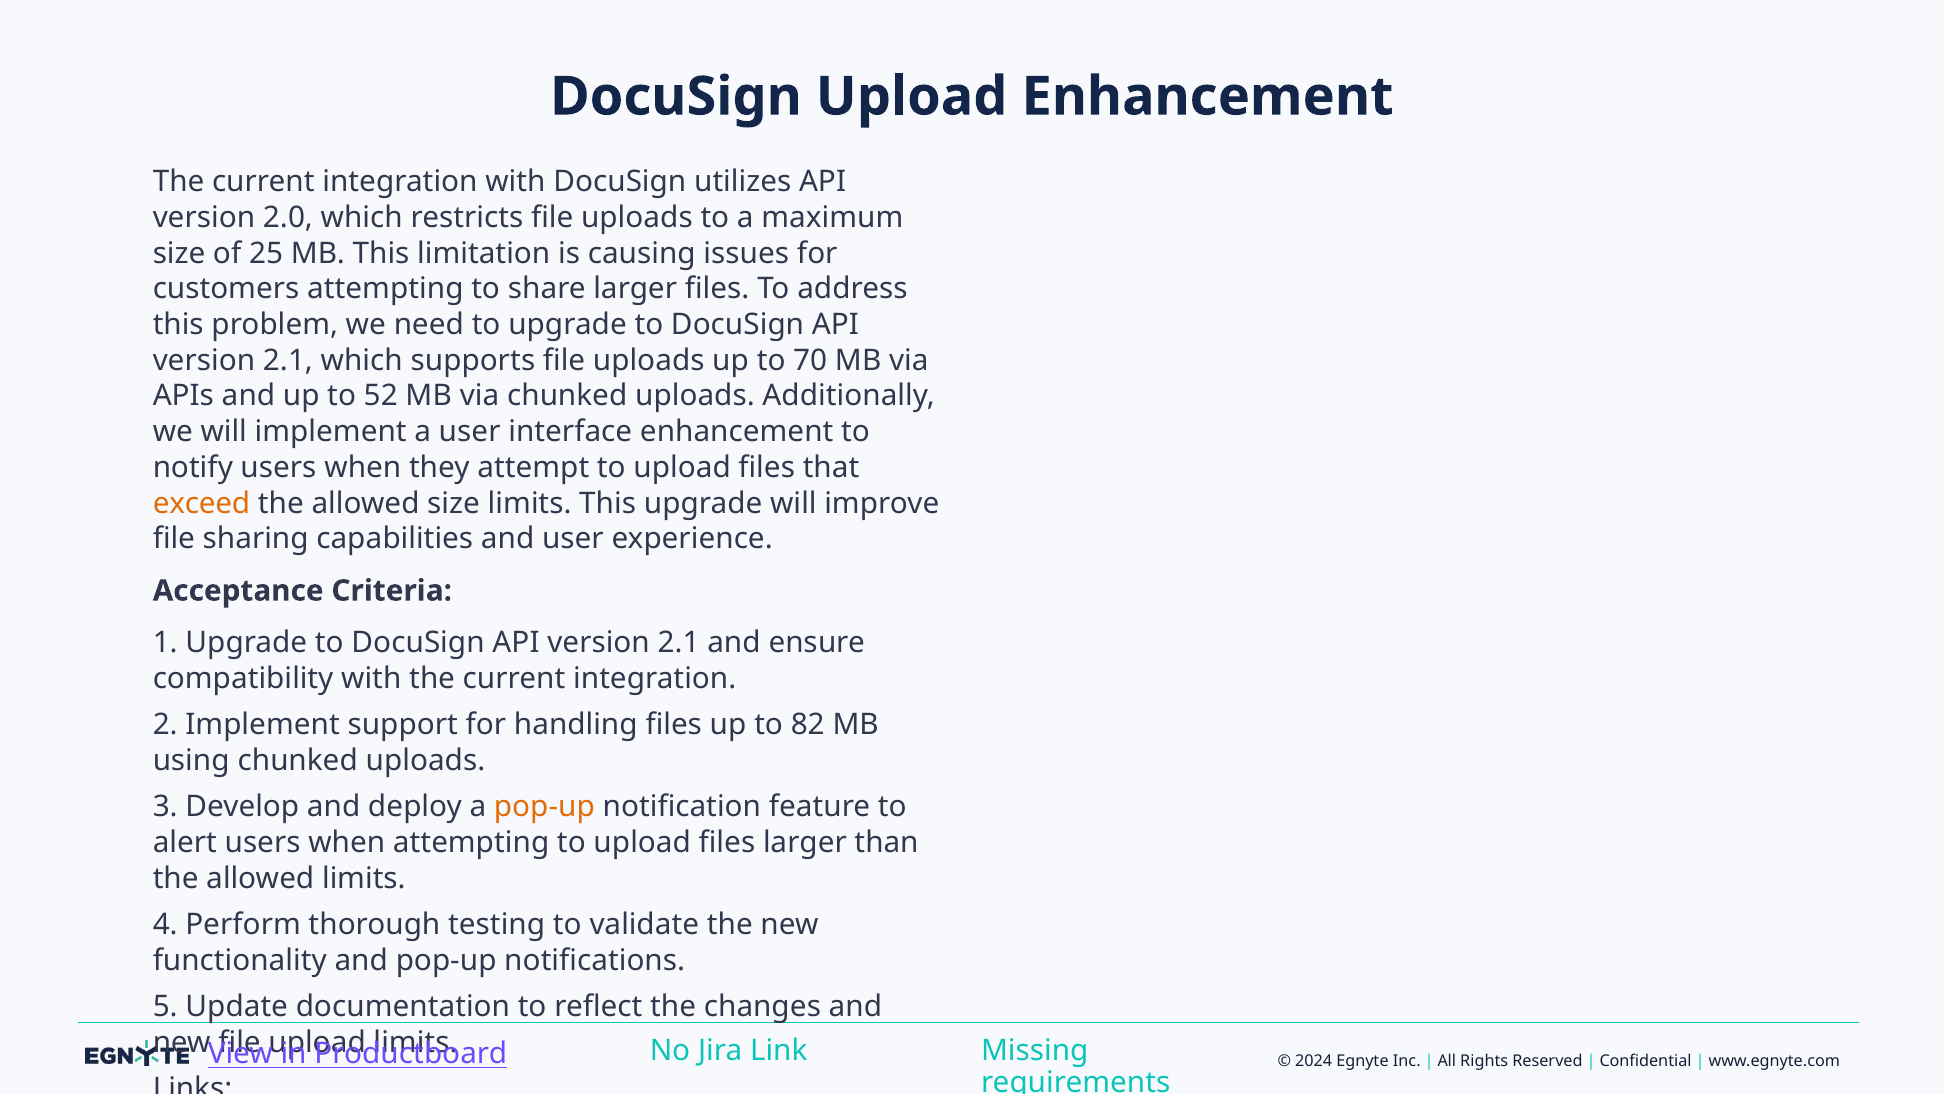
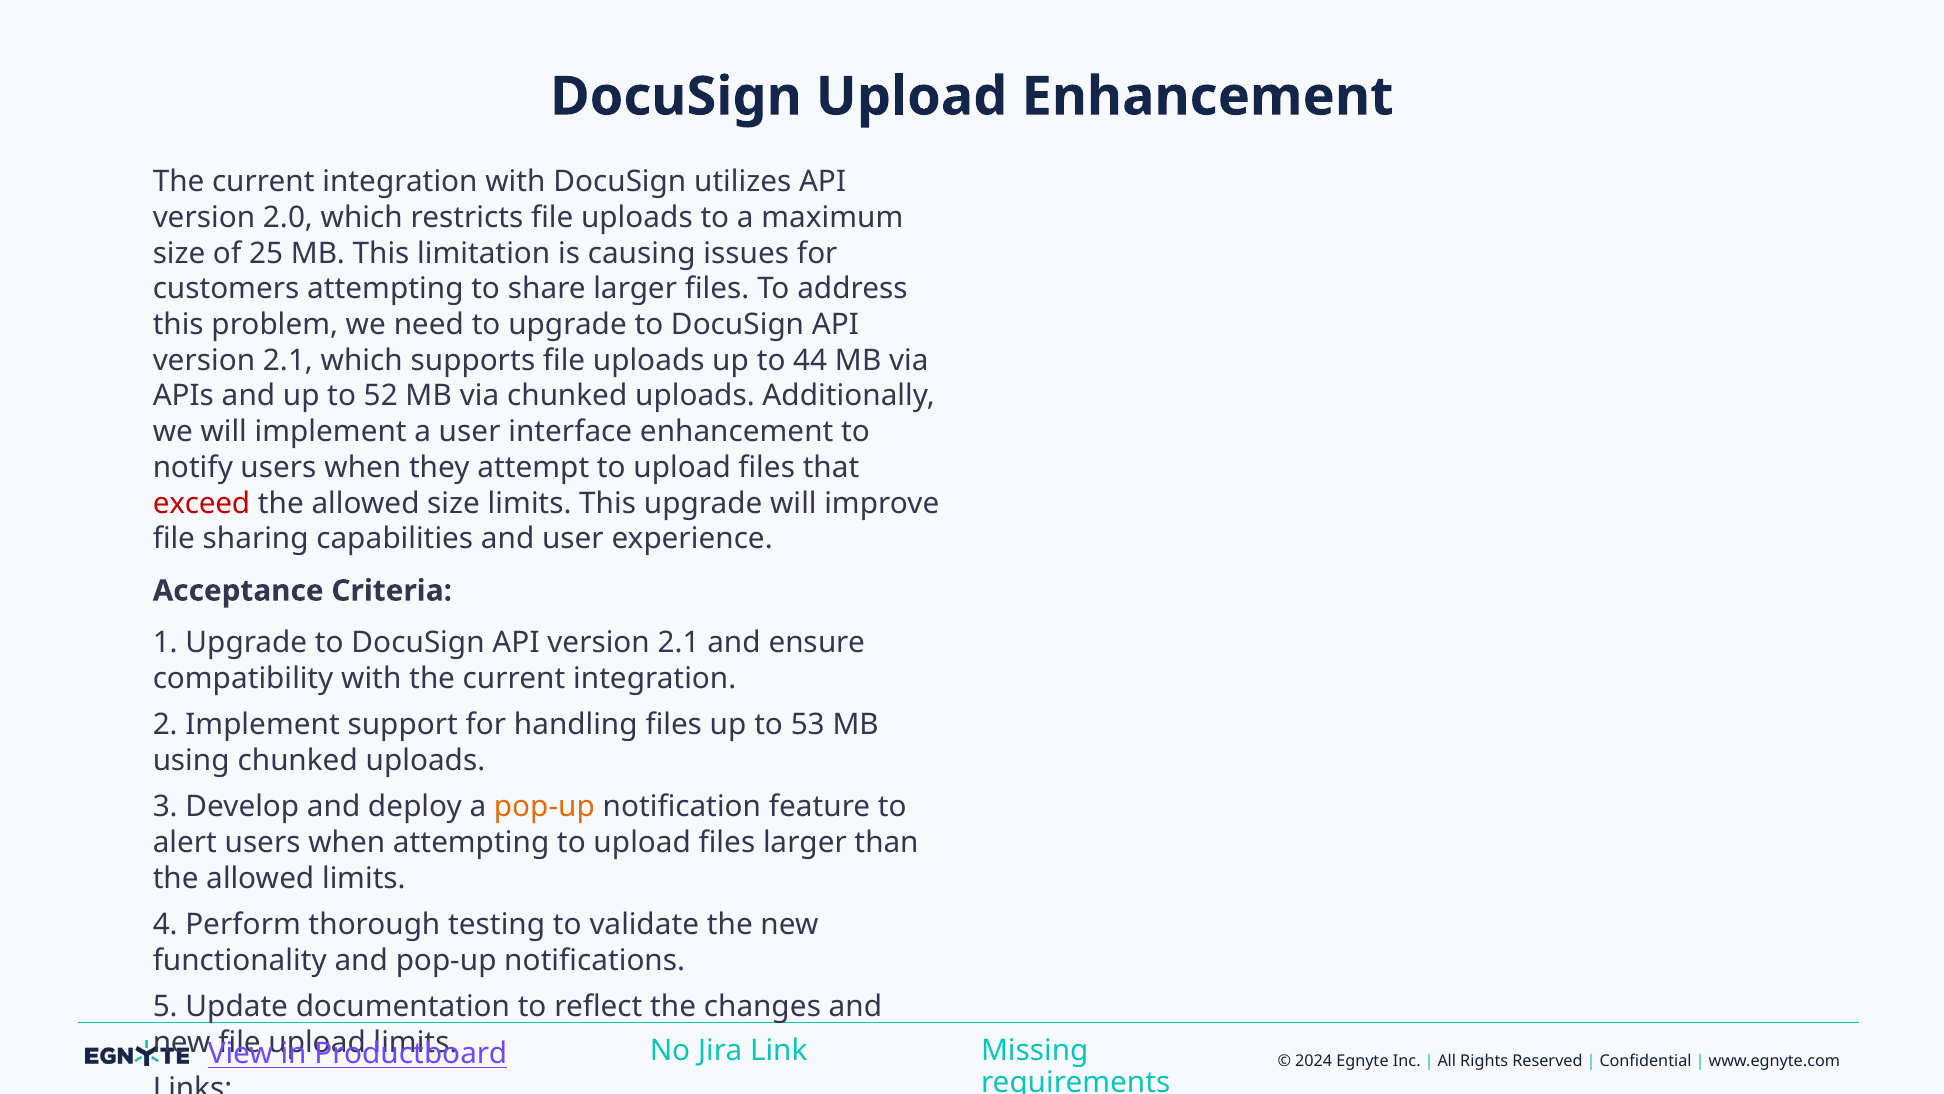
70: 70 -> 44 (810, 360)
exceed colour: orange -> red (201, 503)
82: 82 -> 53 (808, 725)
